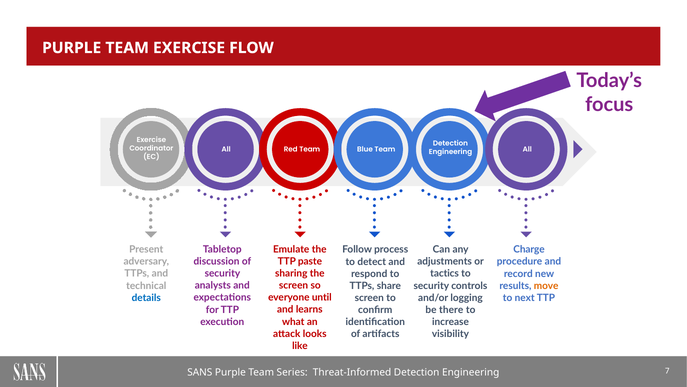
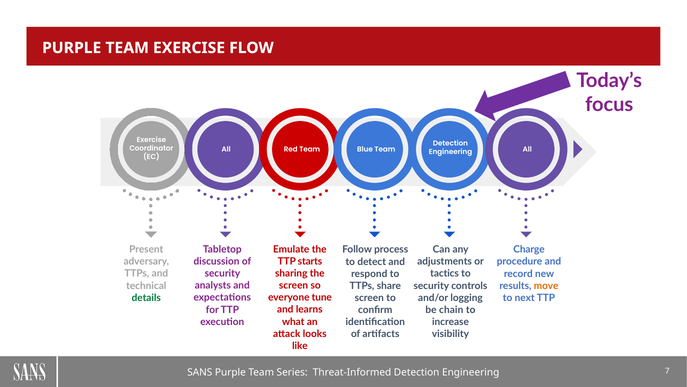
paste: paste -> starts (310, 261)
until: until -> tune (322, 297)
details colour: blue -> green (146, 297)
there: there -> chain (451, 309)
